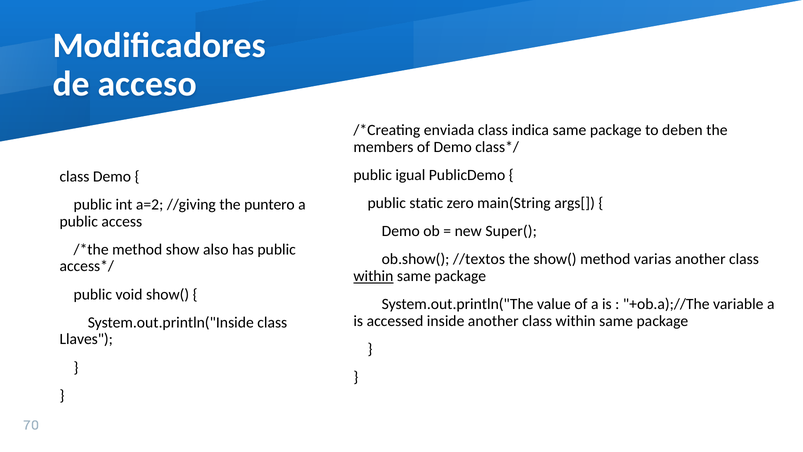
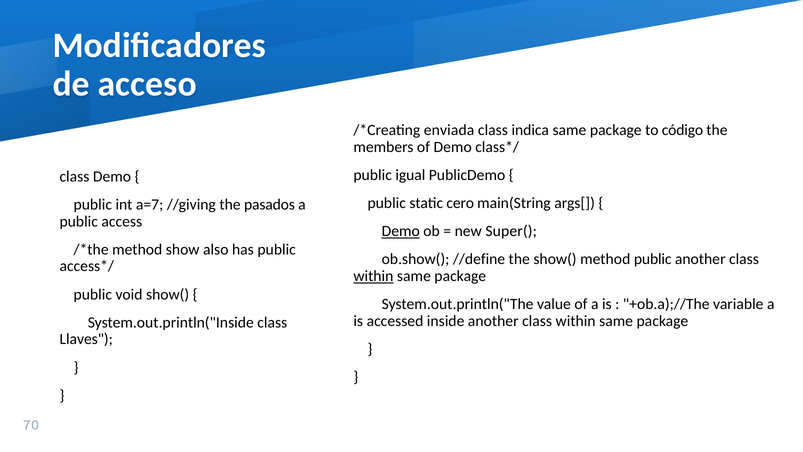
deben: deben -> código (682, 130)
zero: zero -> cero (460, 203)
a=2: a=2 -> a=7 (150, 204)
puntero: puntero -> pasados (269, 204)
Demo underline: none -> present (401, 231)
//textos: //textos -> //define (479, 259)
method varias: varias -> public (653, 259)
